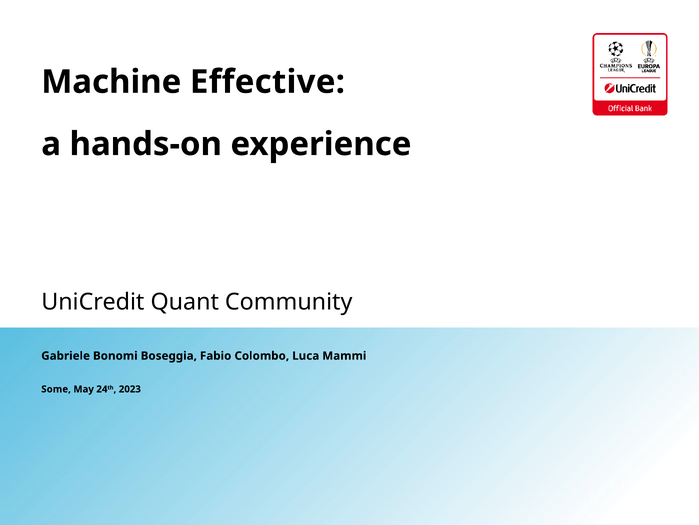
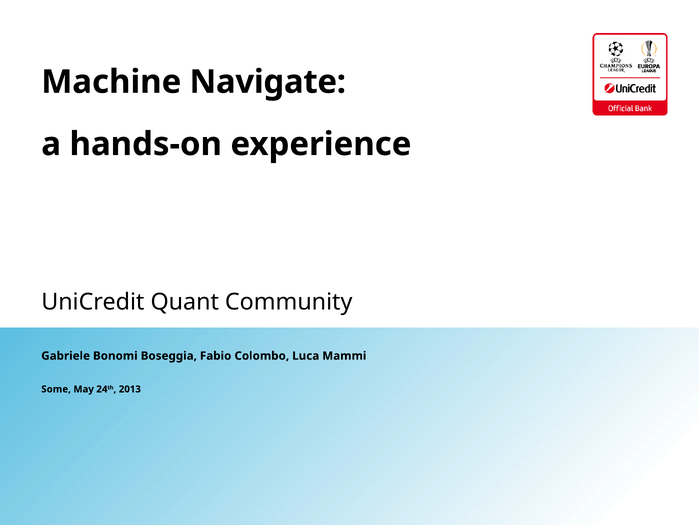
Effective: Effective -> Navigate (268, 82)
2023: 2023 -> 2013 (130, 389)
